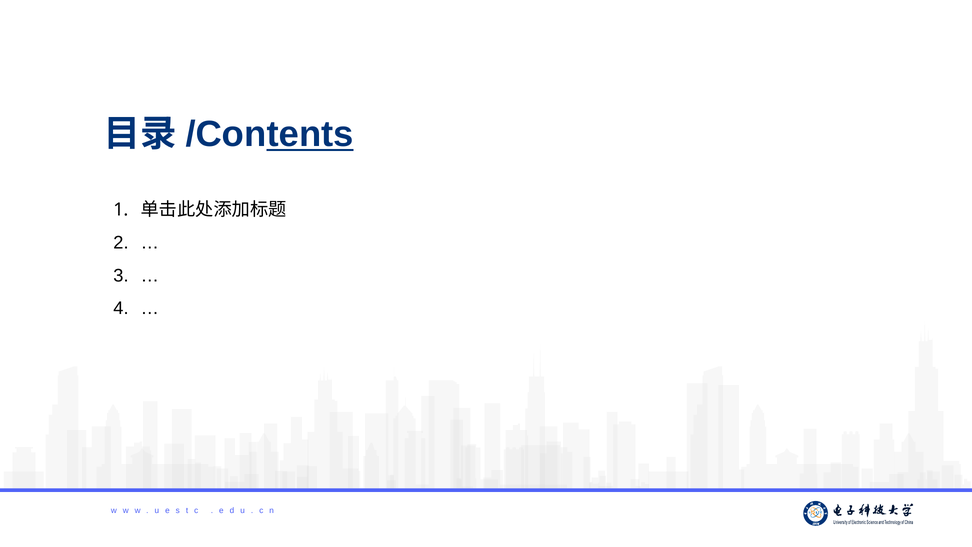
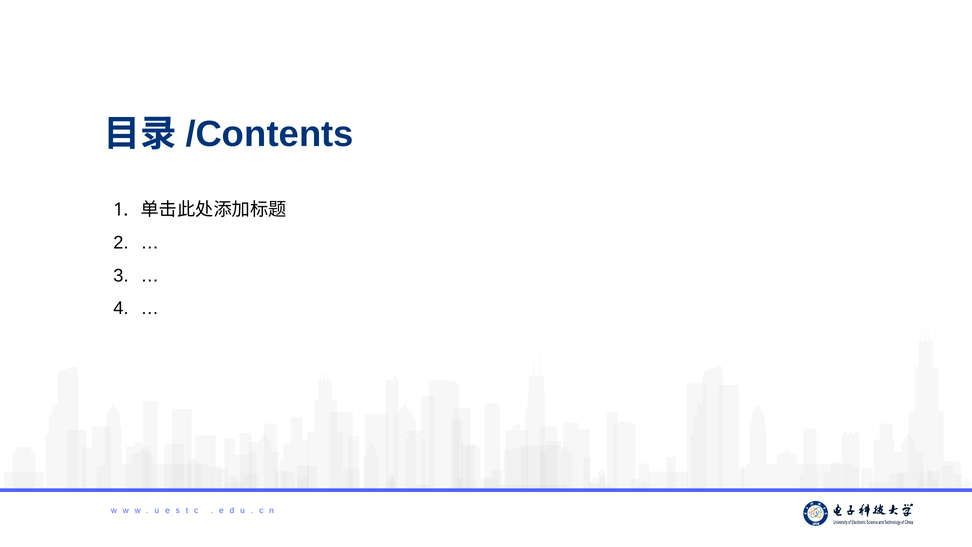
tents underline: present -> none (310, 134)
